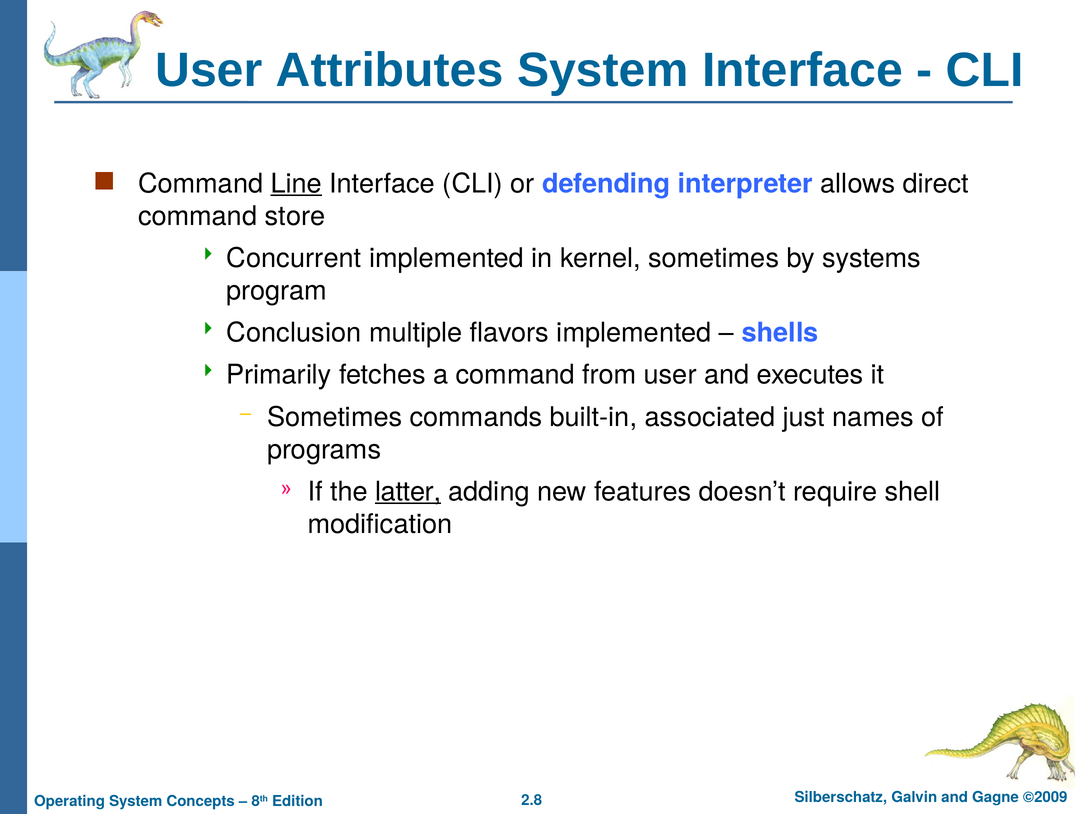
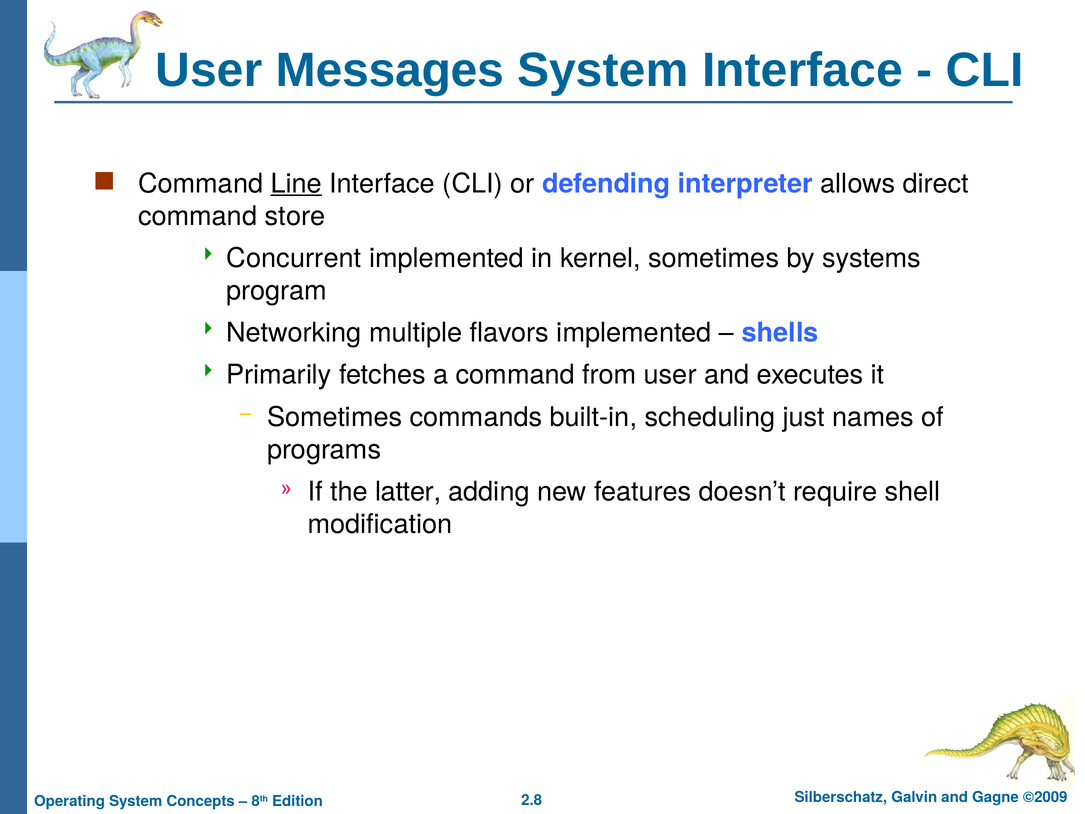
Attributes: Attributes -> Messages (390, 70)
Conclusion: Conclusion -> Networking (294, 333)
associated: associated -> scheduling (710, 417)
latter underline: present -> none (408, 492)
